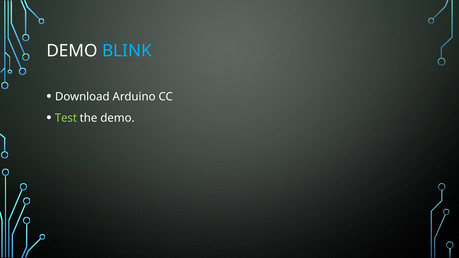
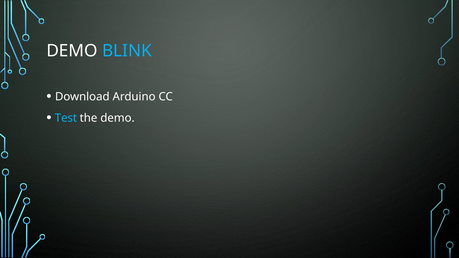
Test colour: light green -> light blue (66, 118)
